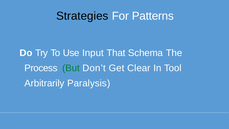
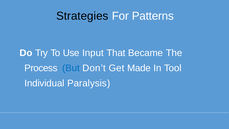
Schema: Schema -> Became (146, 53)
But colour: green -> blue (71, 68)
Clear: Clear -> Made (139, 68)
Arbitrarily: Arbitrarily -> Individual (44, 83)
